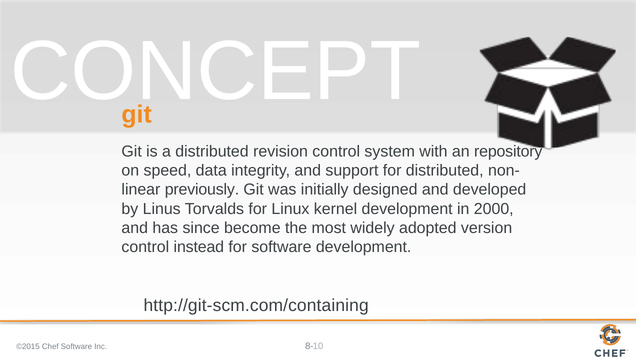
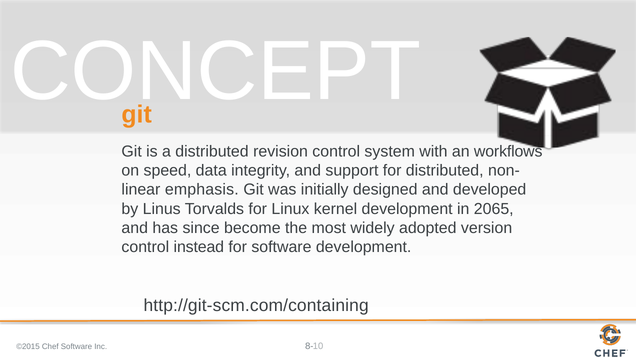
repository: repository -> workflows (508, 151)
previously: previously -> emphasis (202, 190)
2000: 2000 -> 2065 (494, 209)
